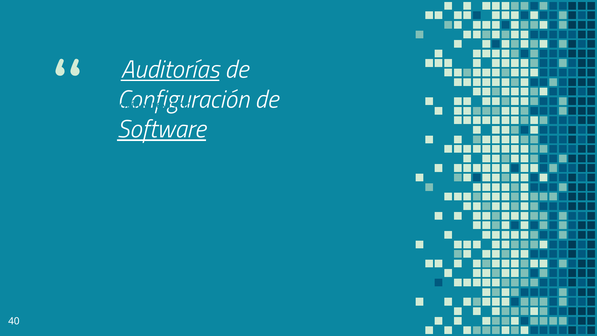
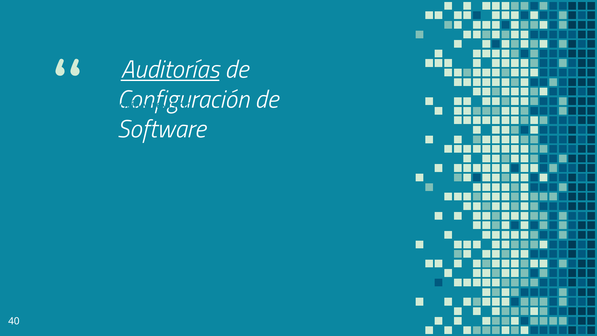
Software underline: present -> none (162, 129)
